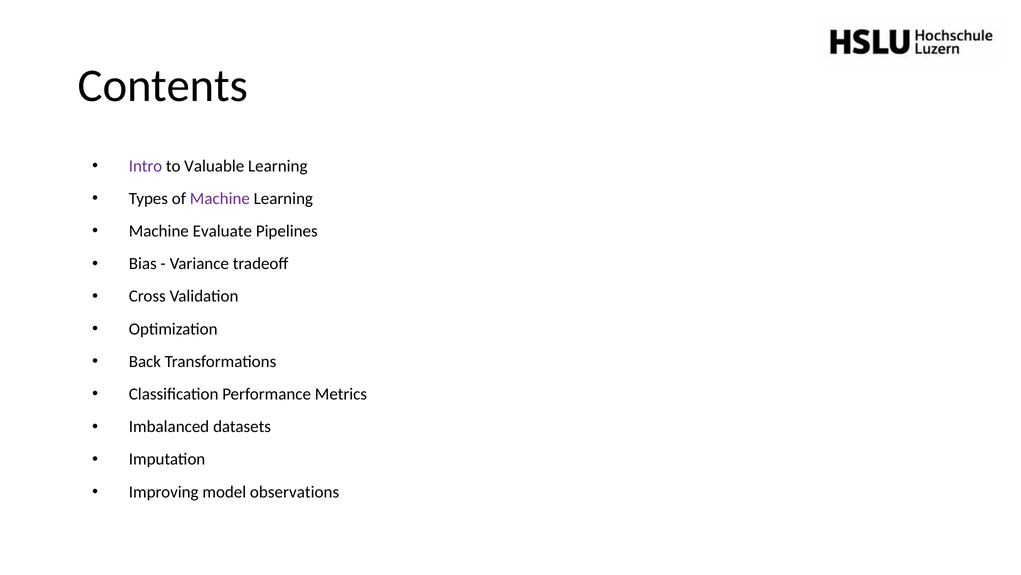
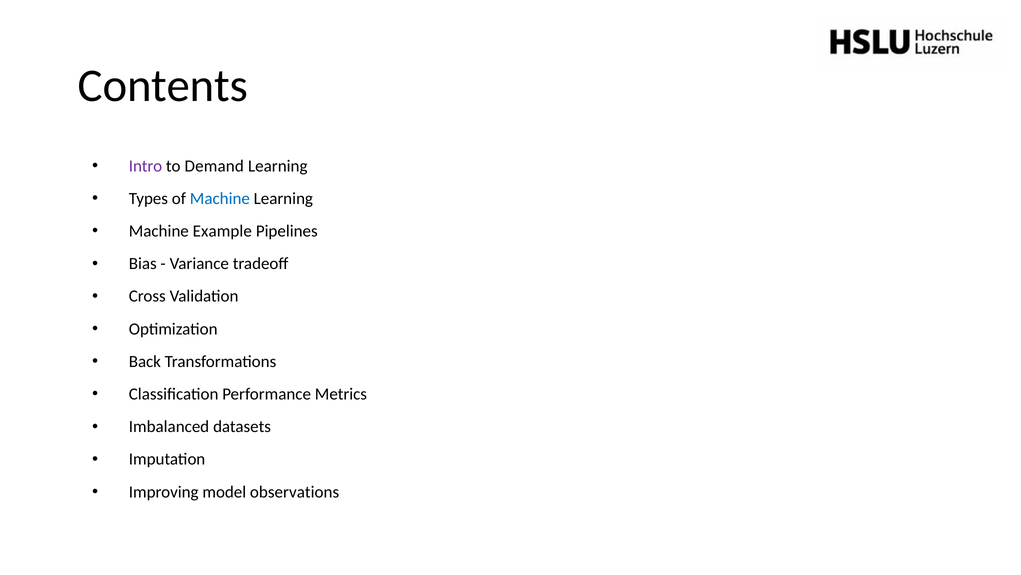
Valuable: Valuable -> Demand (214, 166)
Machine colour: purple -> blue (220, 198)
Evaluate: Evaluate -> Example (222, 231)
